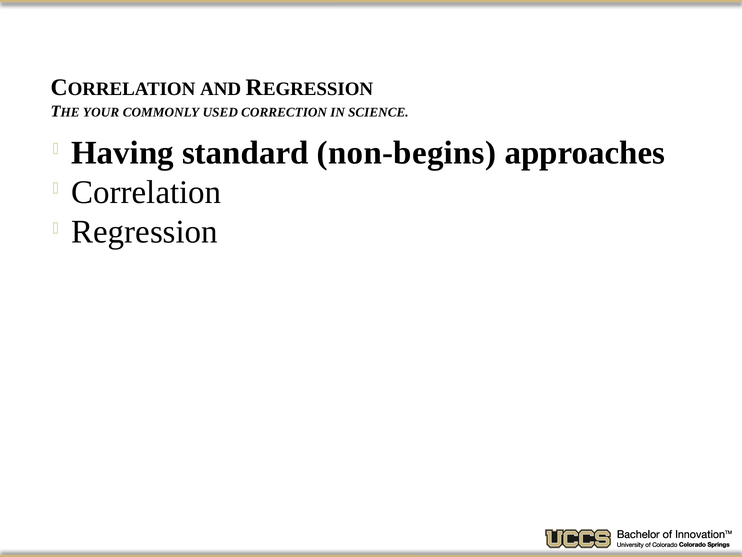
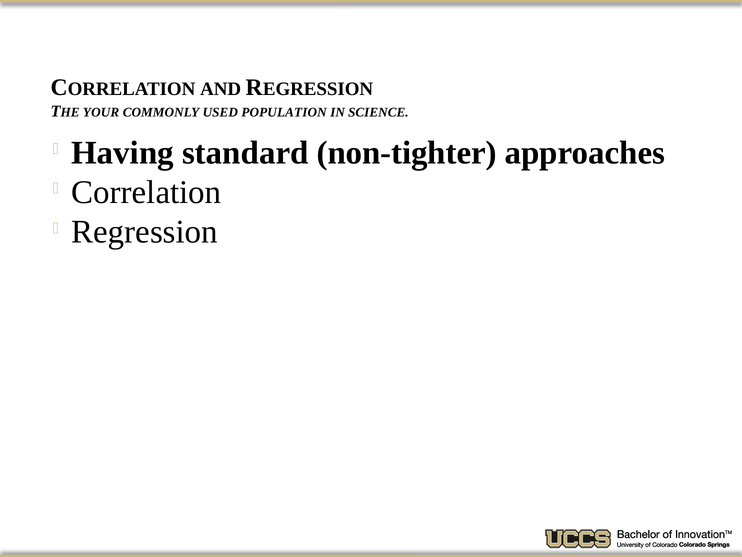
CORRECTION: CORRECTION -> POPULATION (284, 112)
non-begins: non-begins -> non-tighter (407, 153)
